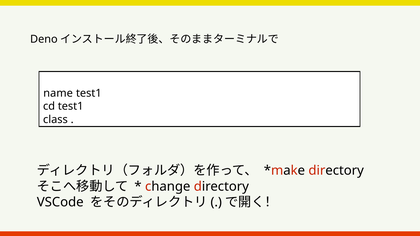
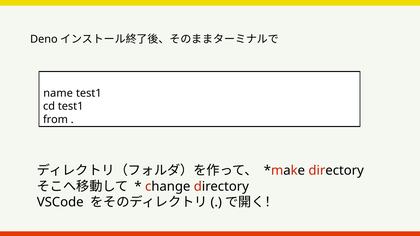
class: class -> from (55, 120)
